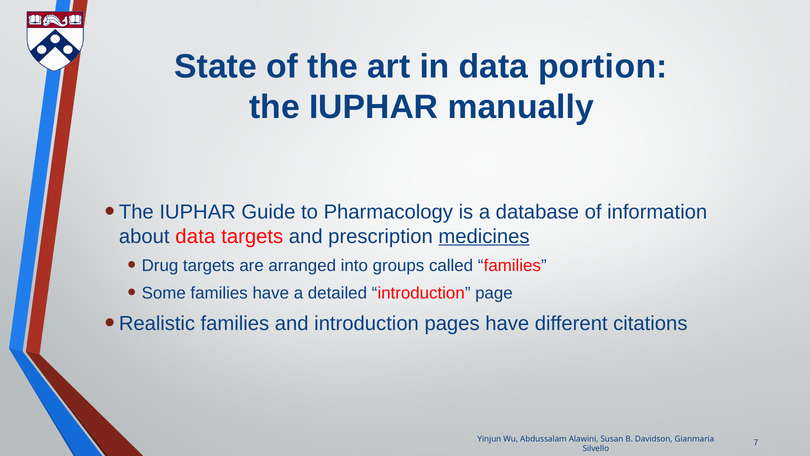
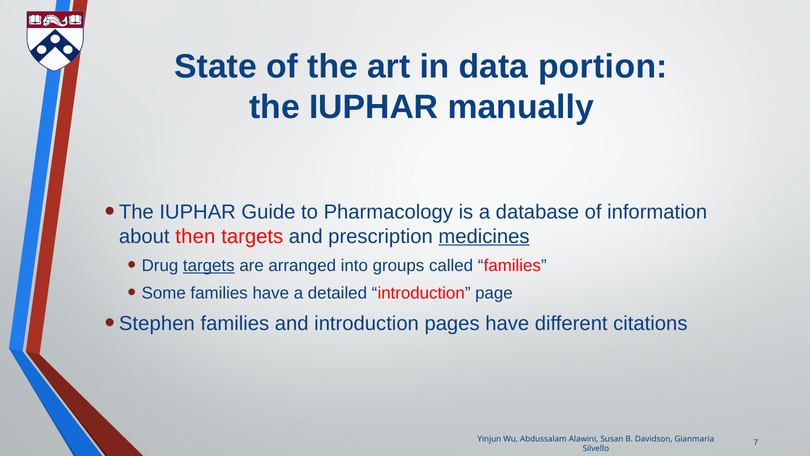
about data: data -> then (195, 236)
targets underline: none -> present (209, 265)
Realistic: Realistic -> Stephen (157, 323)
